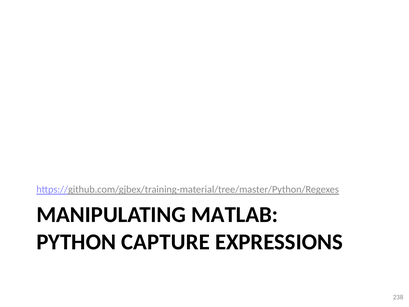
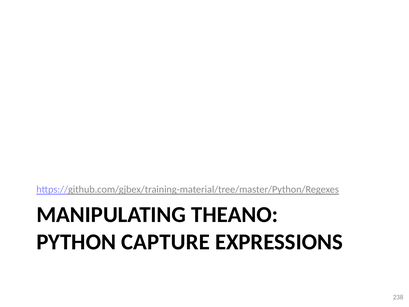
MATLAB: MATLAB -> THEANO (235, 214)
